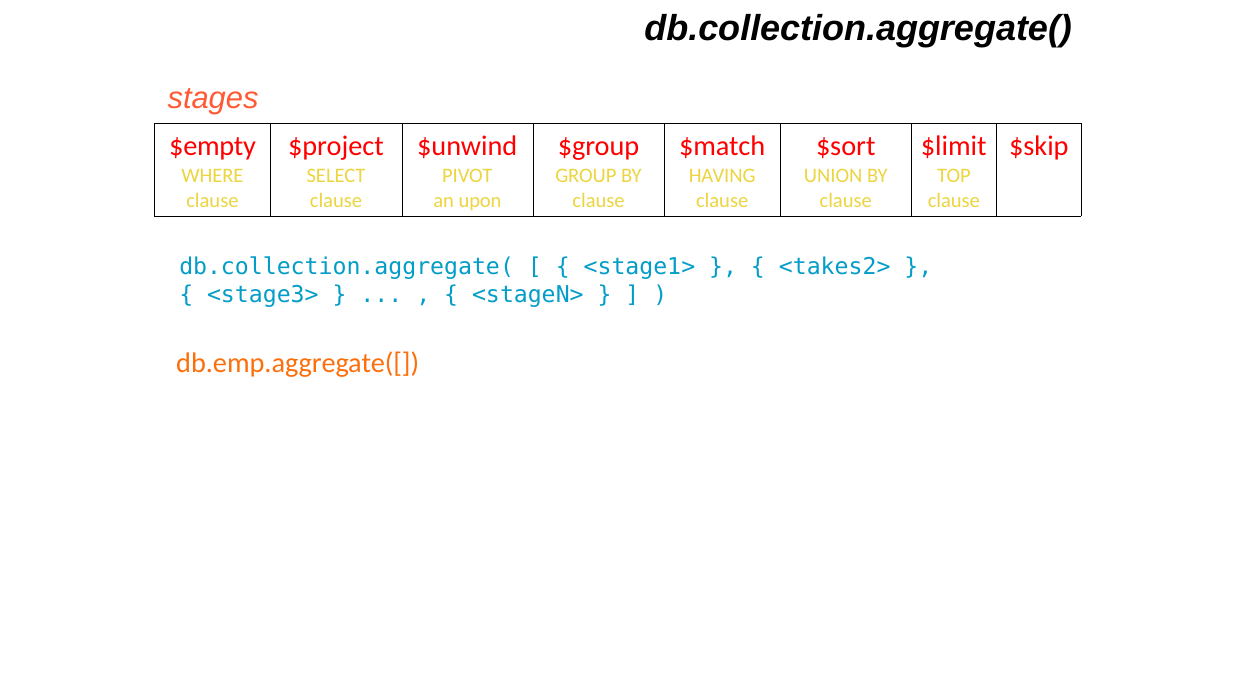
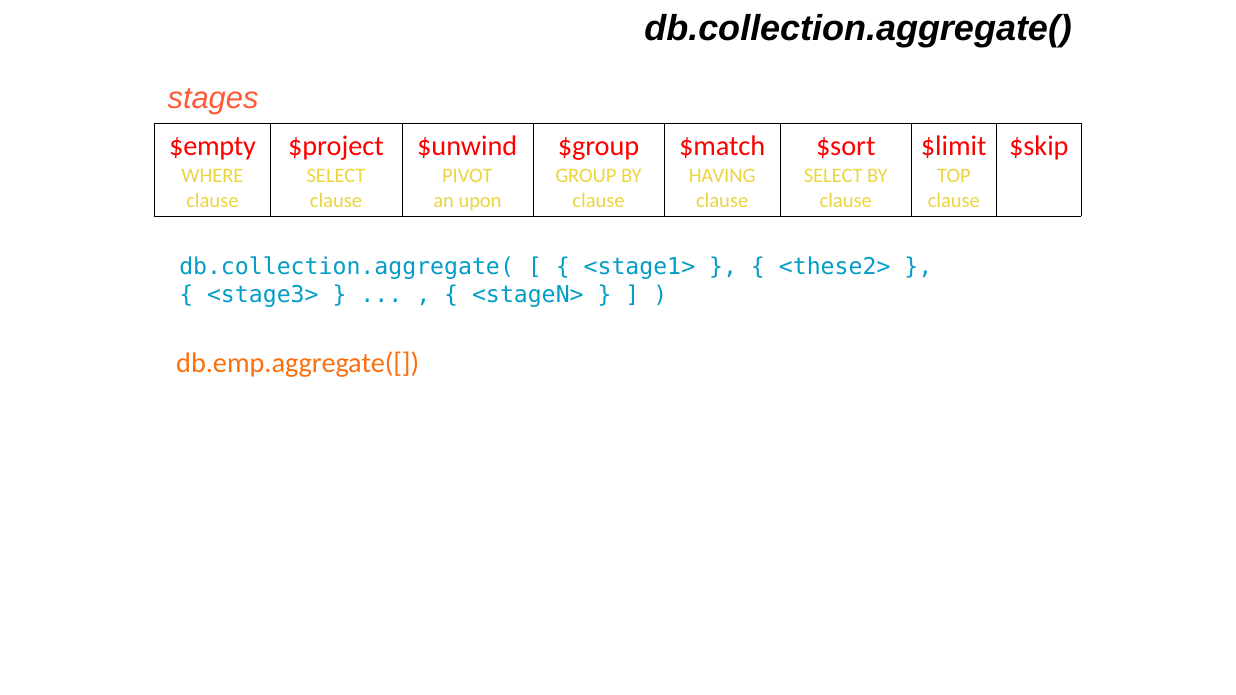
UNION: UNION -> SELECT (833, 176)
<takes2>: <takes2> -> <these2> (835, 267)
